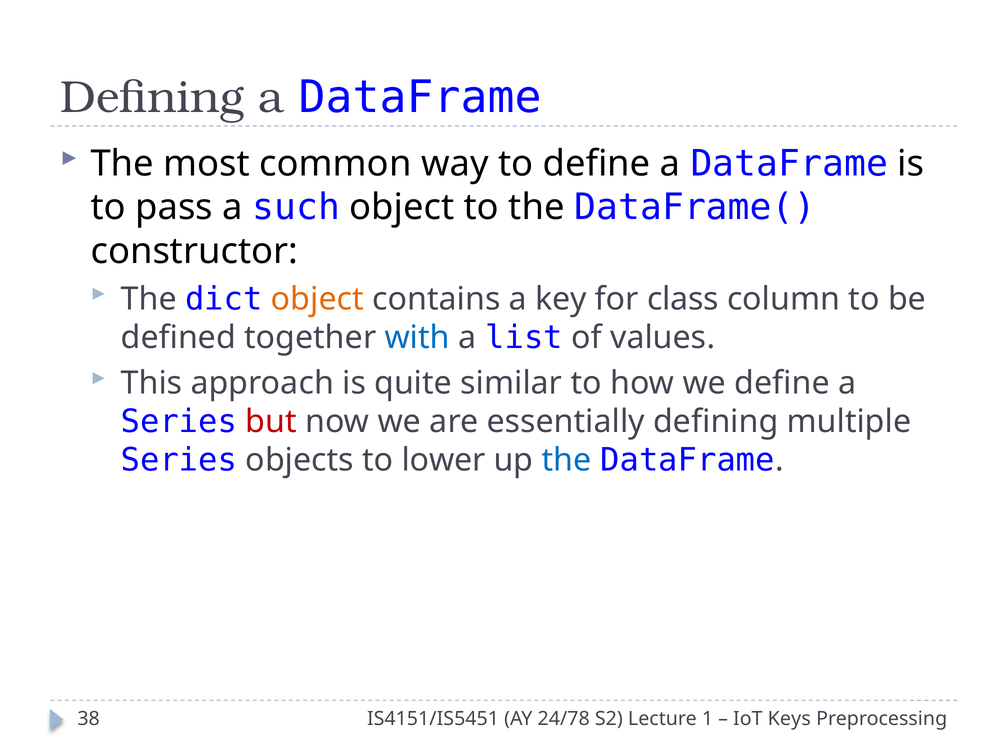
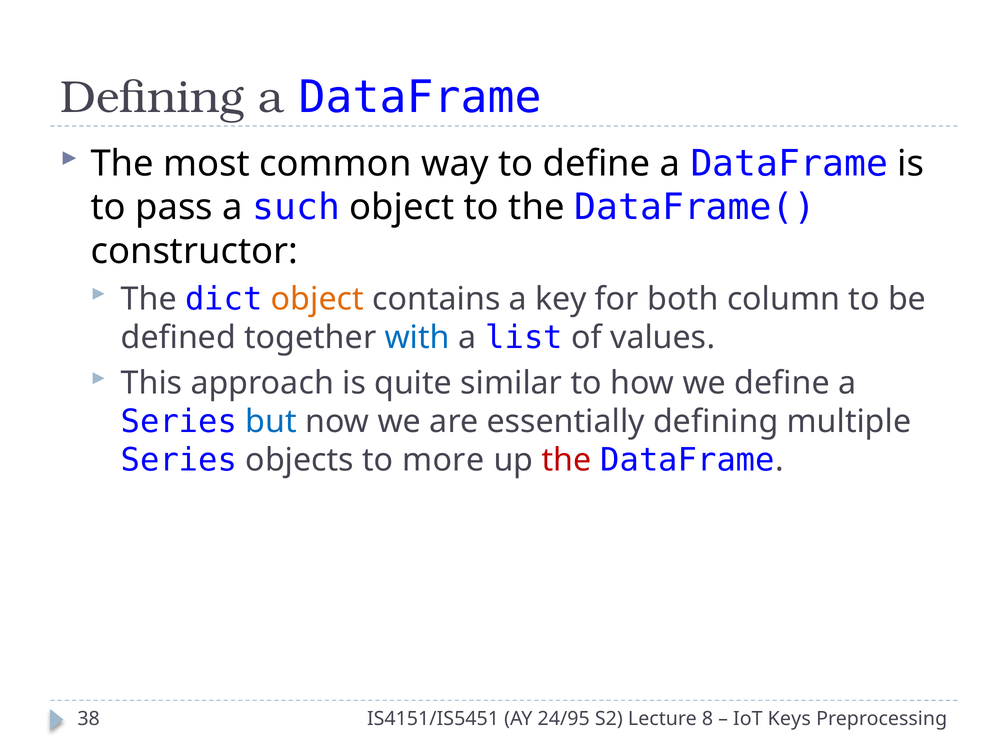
class: class -> both (683, 299)
but colour: red -> blue (271, 422)
lower: lower -> more (443, 460)
the colour: blue -> red (566, 460)
24/78: 24/78 -> 24/95 (564, 719)
1: 1 -> 8 (708, 719)
